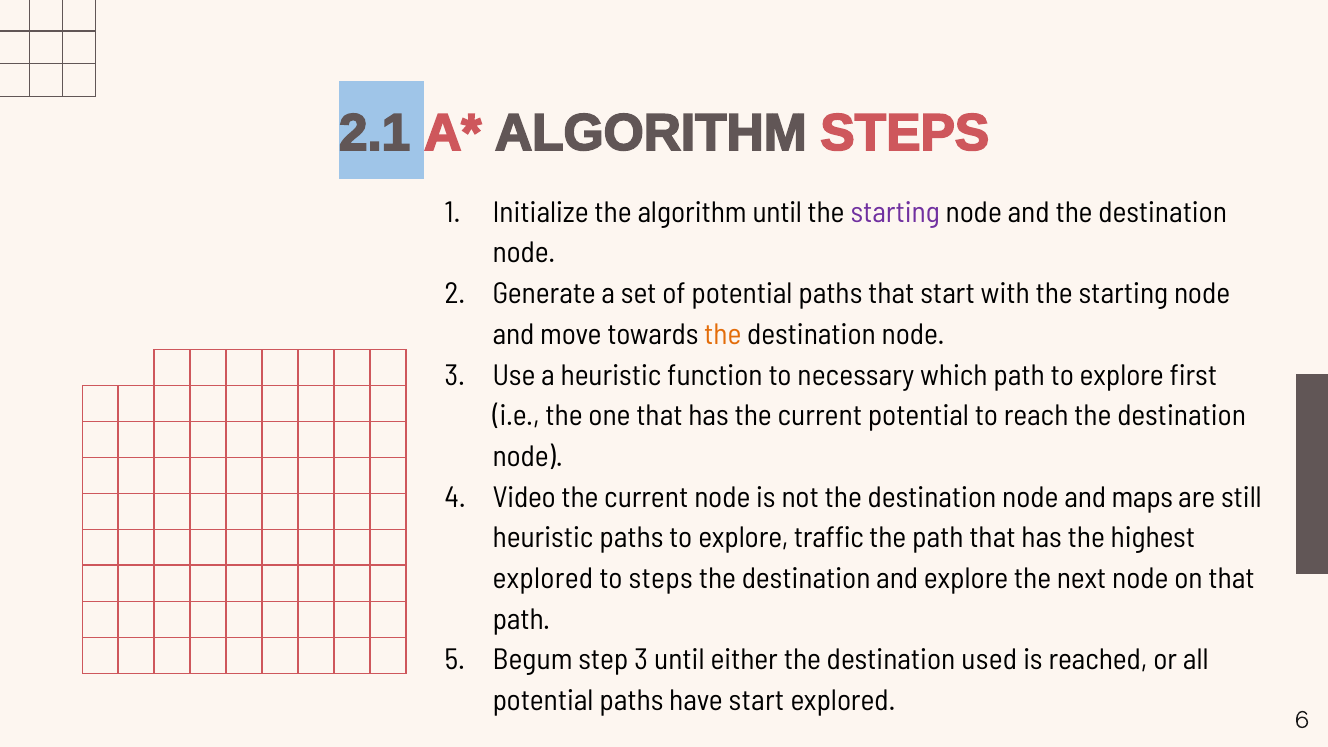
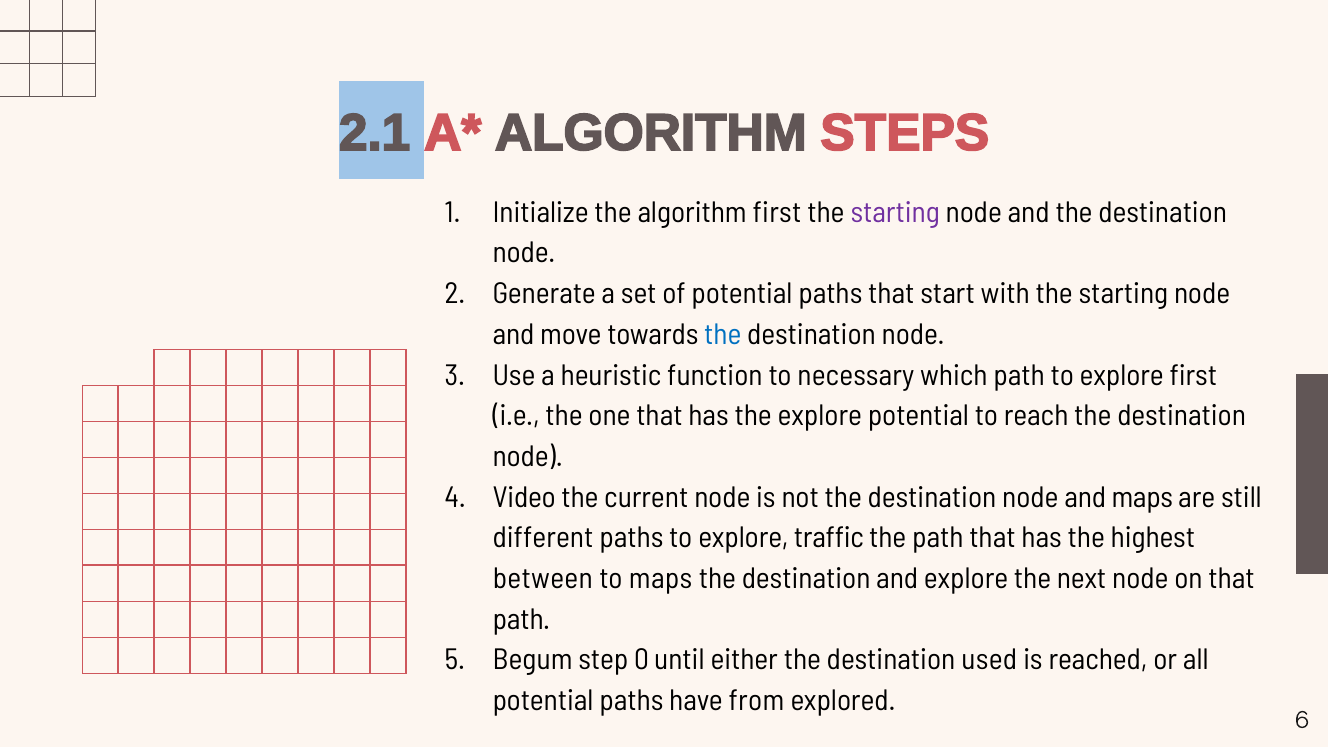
algorithm until: until -> first (777, 213)
the colour: orange -> blue (723, 335)
has the current: current -> explore (820, 416)
heuristic: heuristic -> different (543, 538)
explored: explored -> between (543, 579)
to steps: steps -> maps (661, 579)
step 3: 3 -> 0 (642, 660)
have start: start -> from (756, 701)
